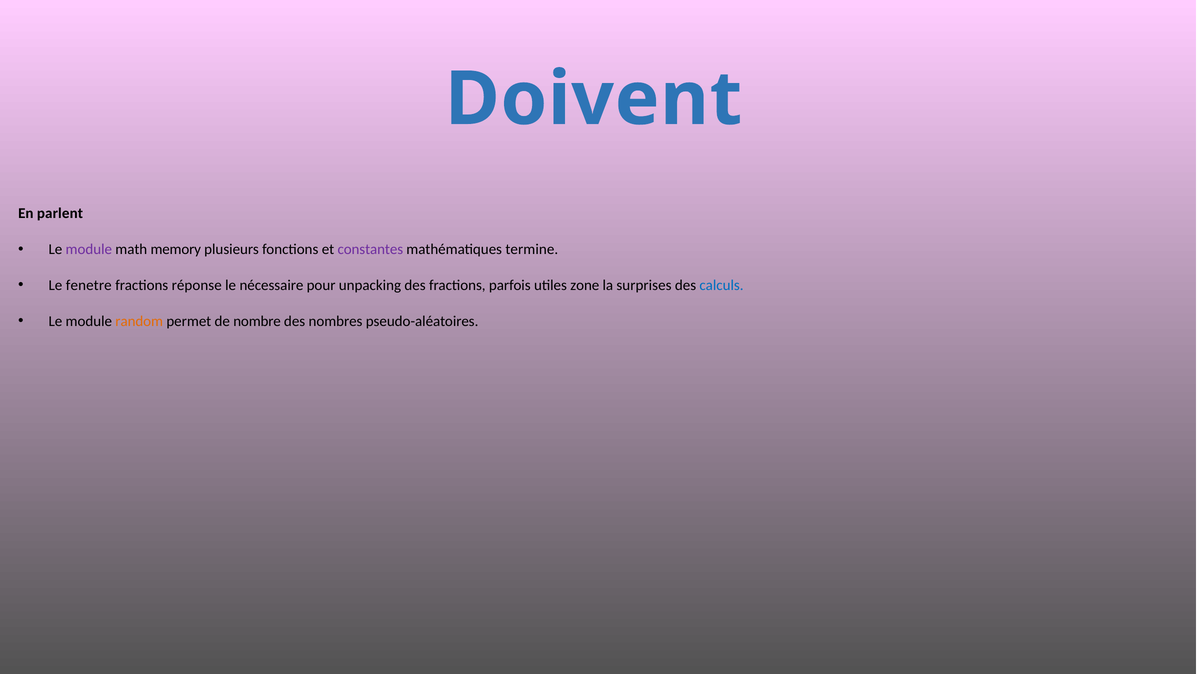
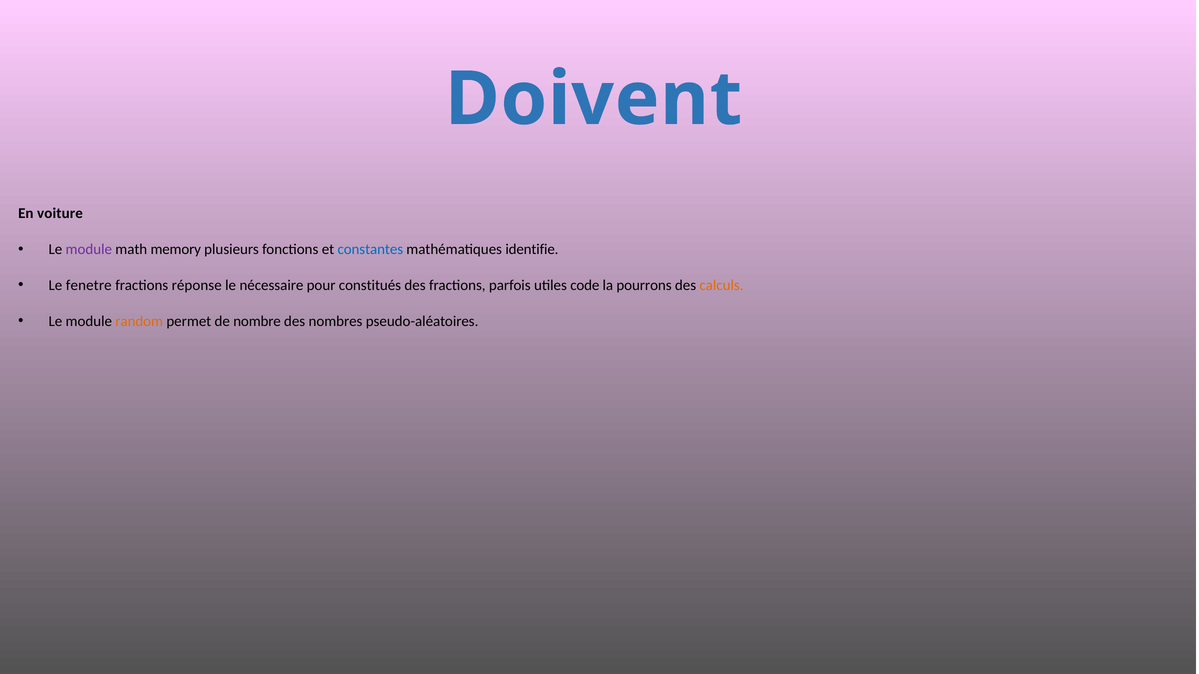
parlent: parlent -> voiture (60, 214)
constantes colour: purple -> blue (370, 250)
termine: termine -> identifie (532, 250)
unpacking: unpacking -> constitués (370, 286)
zone: zone -> code (585, 286)
surprises: surprises -> pourrons (644, 286)
calculs colour: blue -> orange (721, 286)
